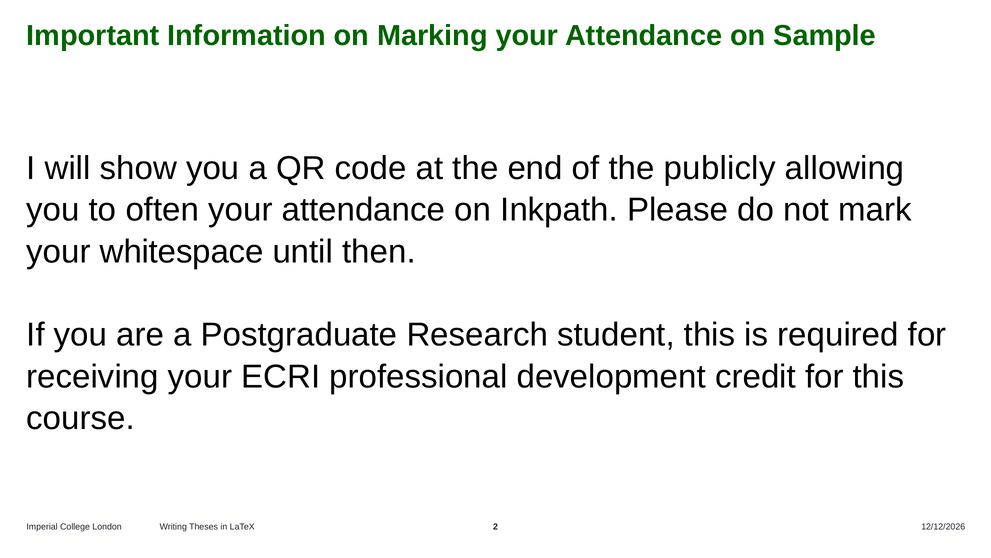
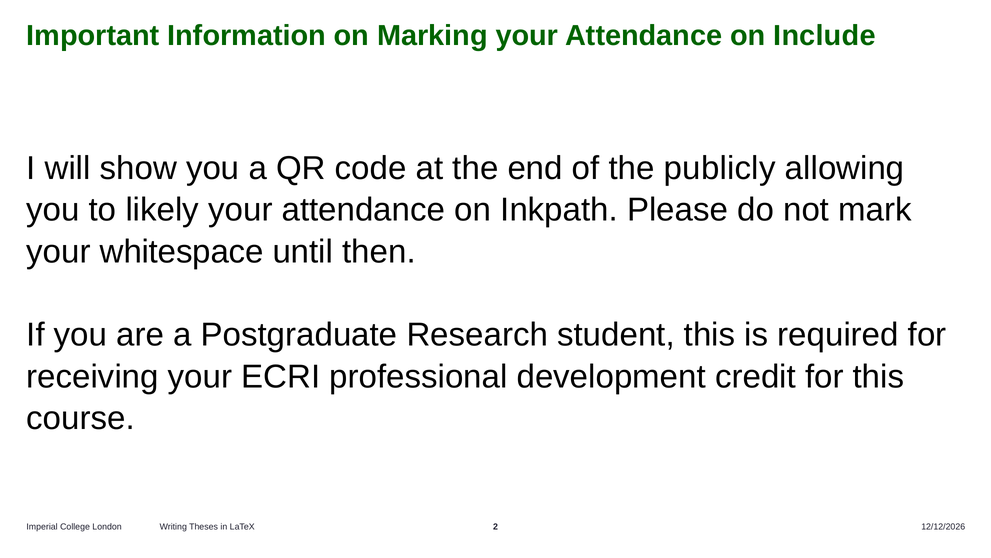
Sample: Sample -> Include (824, 36)
often: often -> likely (162, 210)
